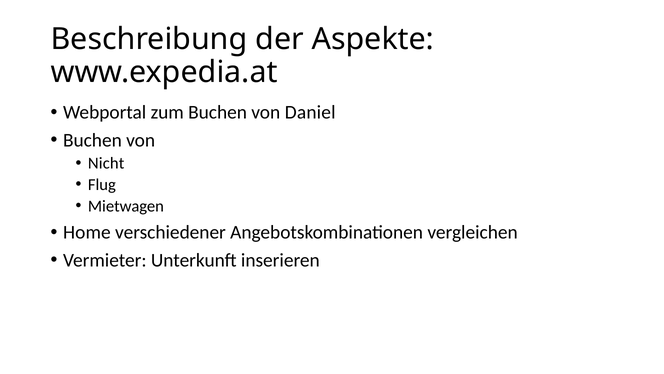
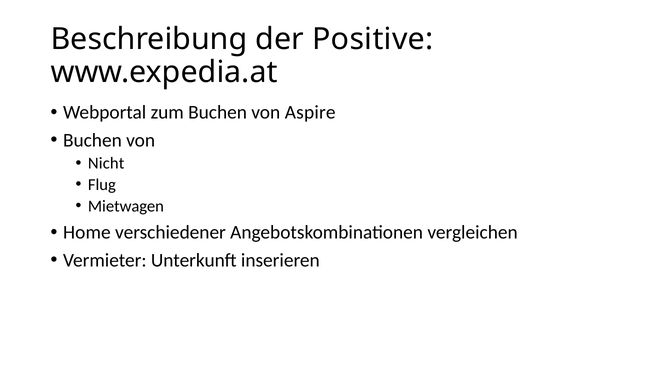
Aspekte: Aspekte -> Positive (373, 39)
Daniel: Daniel -> Aspire (310, 112)
